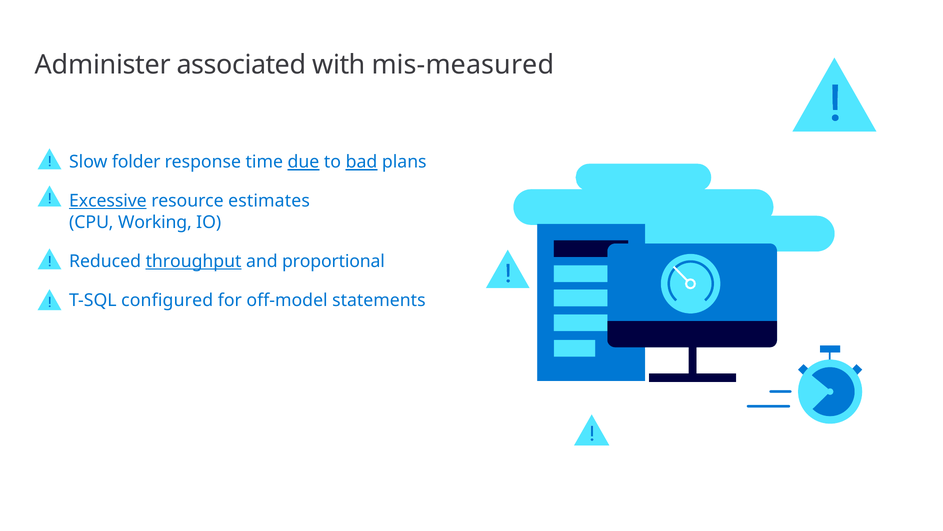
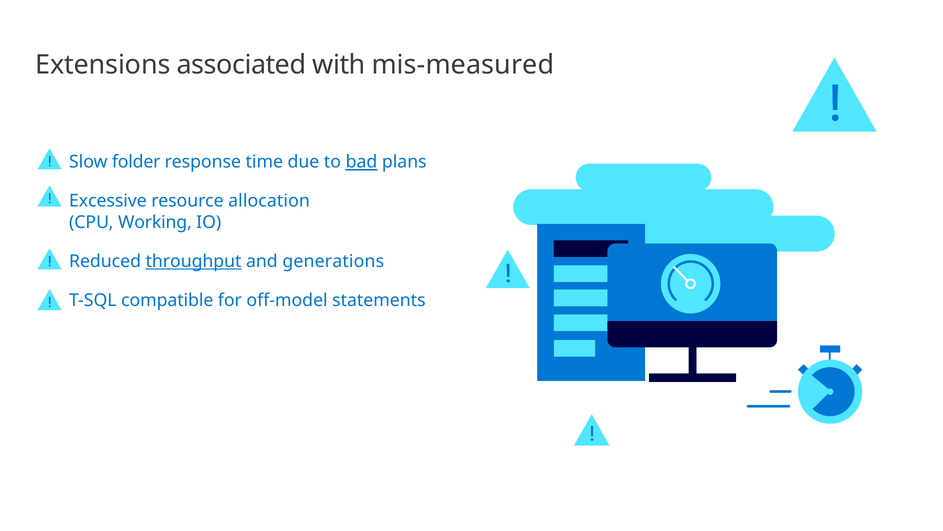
Administer: Administer -> Extensions (103, 65)
due underline: present -> none (303, 162)
Excessive underline: present -> none (108, 201)
estimates: estimates -> allocation (269, 201)
proportional: proportional -> generations (333, 261)
configured: configured -> compatible (167, 300)
